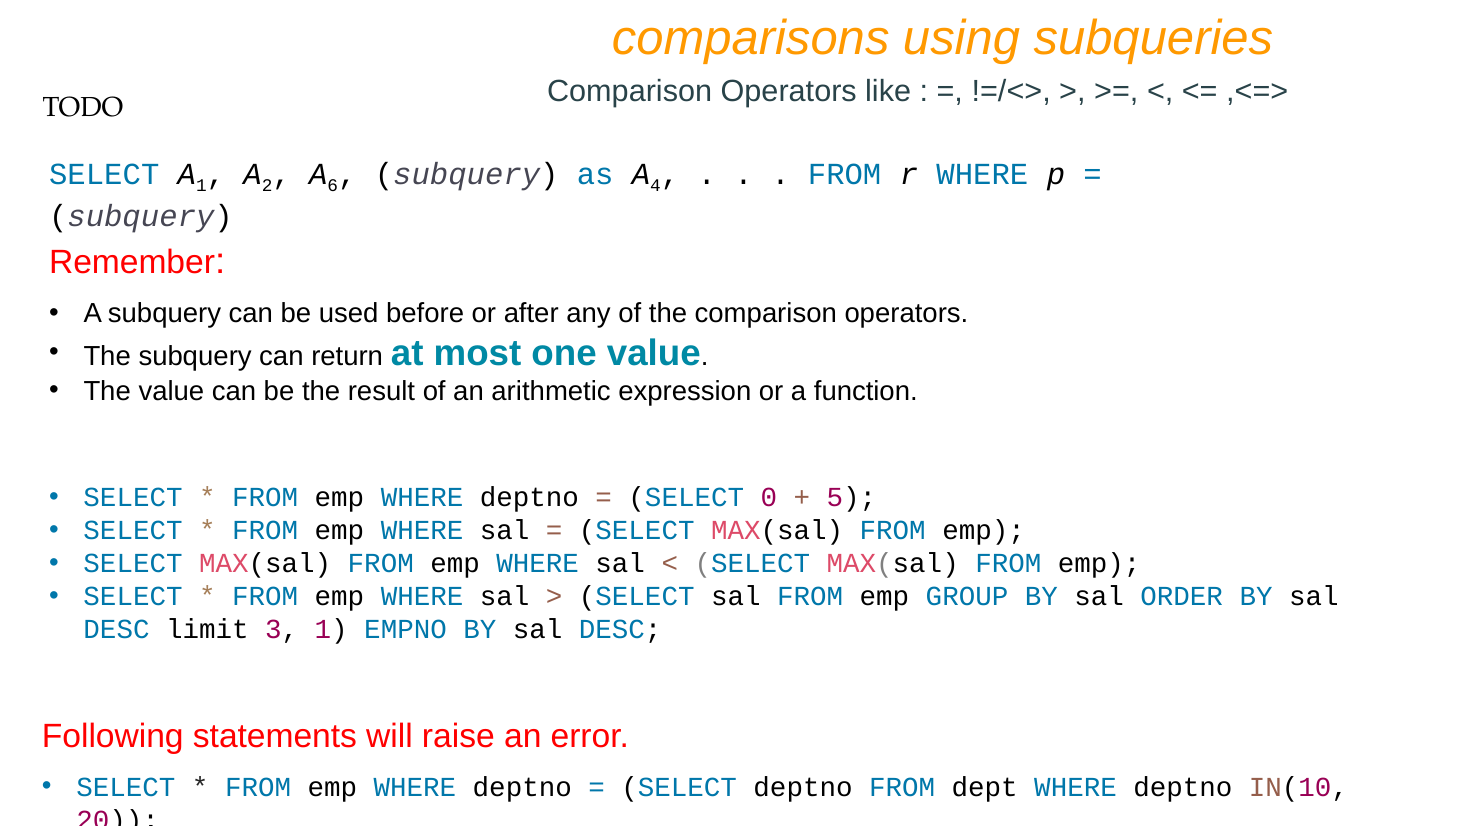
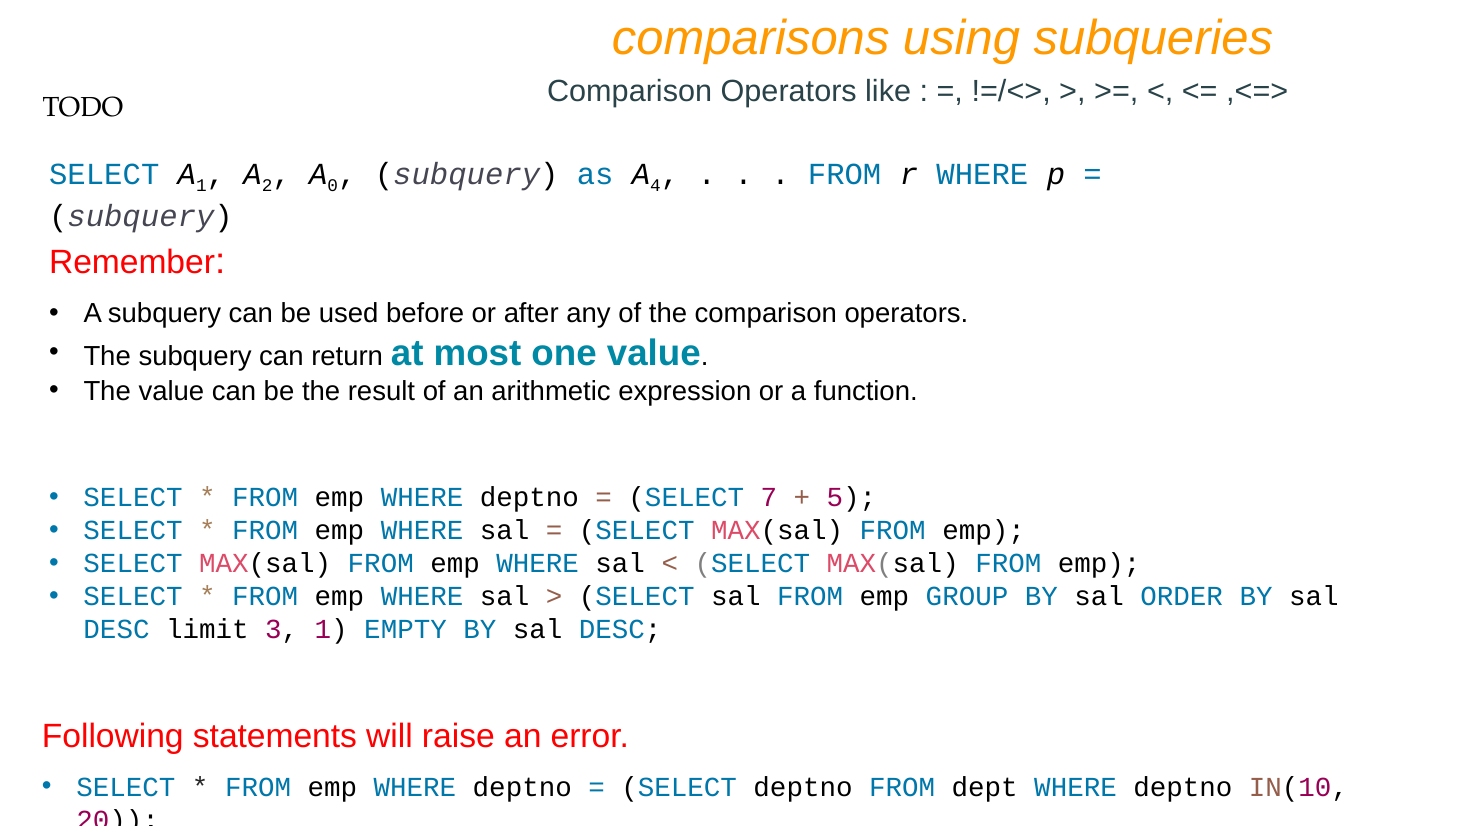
6: 6 -> 0 (333, 186)
0: 0 -> 7 (769, 498)
EMPNO: EMPNO -> EMPTY (406, 630)
